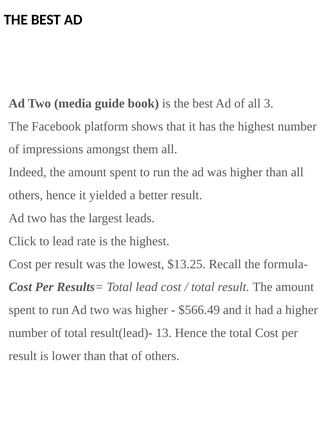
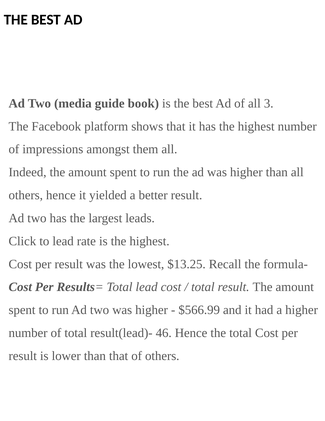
$566.49: $566.49 -> $566.99 (199, 310)
13: 13 -> 46 (164, 333)
